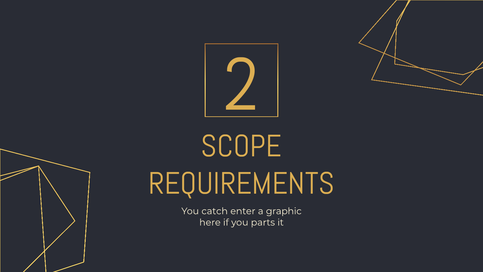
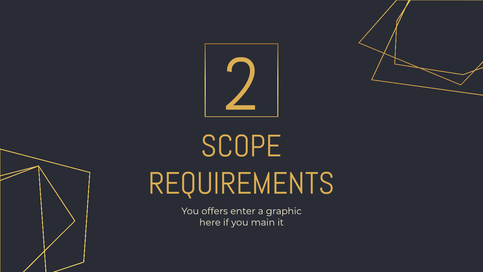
catch: catch -> offers (215, 211)
parts: parts -> main (263, 222)
